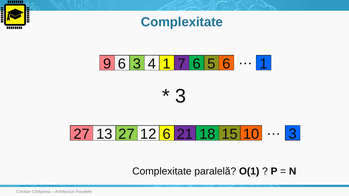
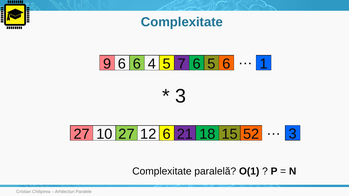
6 3: 3 -> 6 (137, 64)
4 1: 1 -> 5 (167, 64)
13: 13 -> 10 (104, 134)
10: 10 -> 52 (251, 134)
